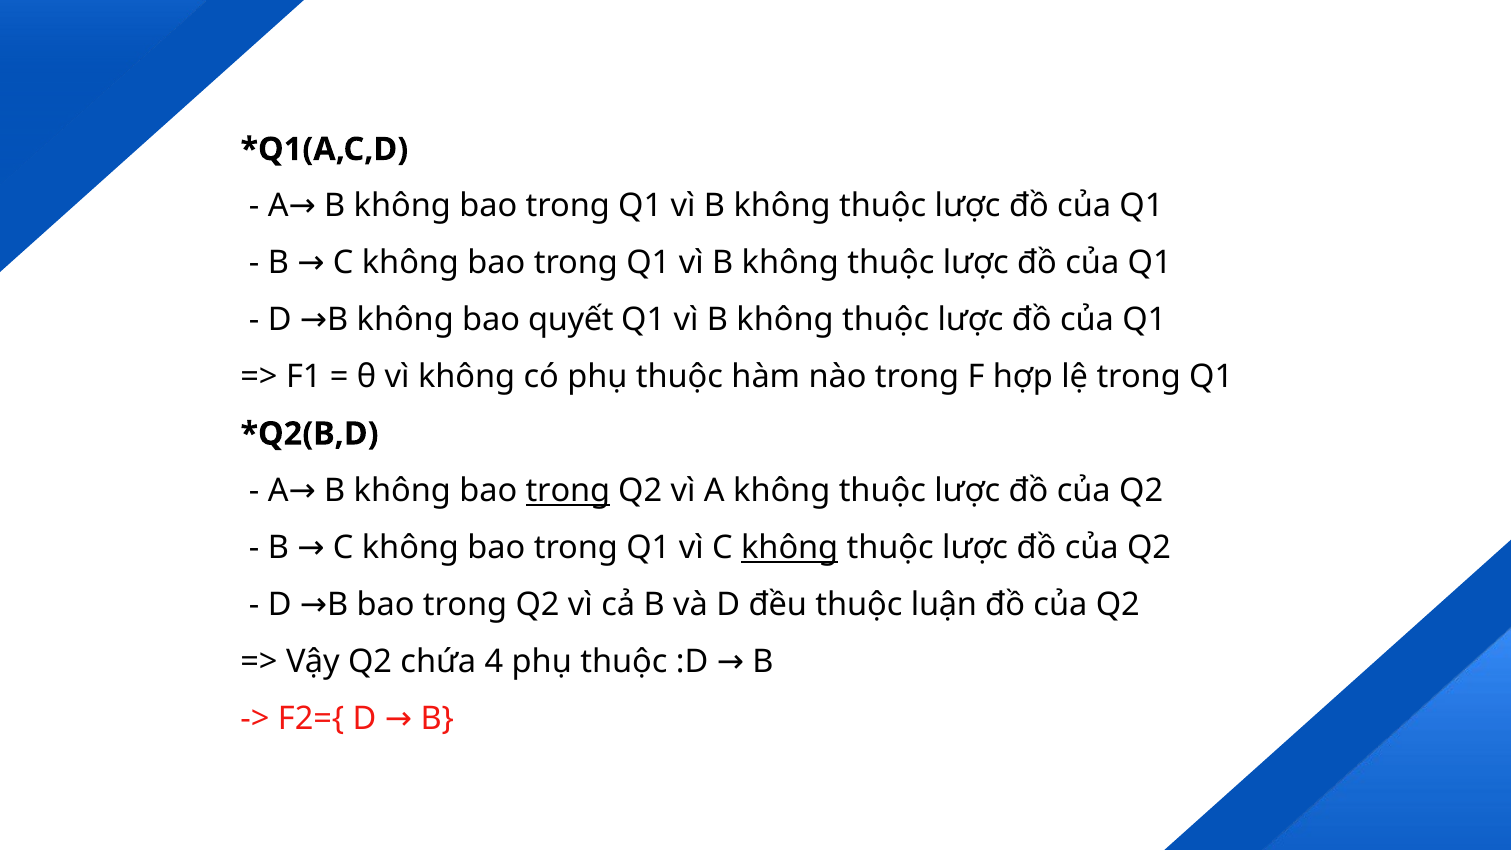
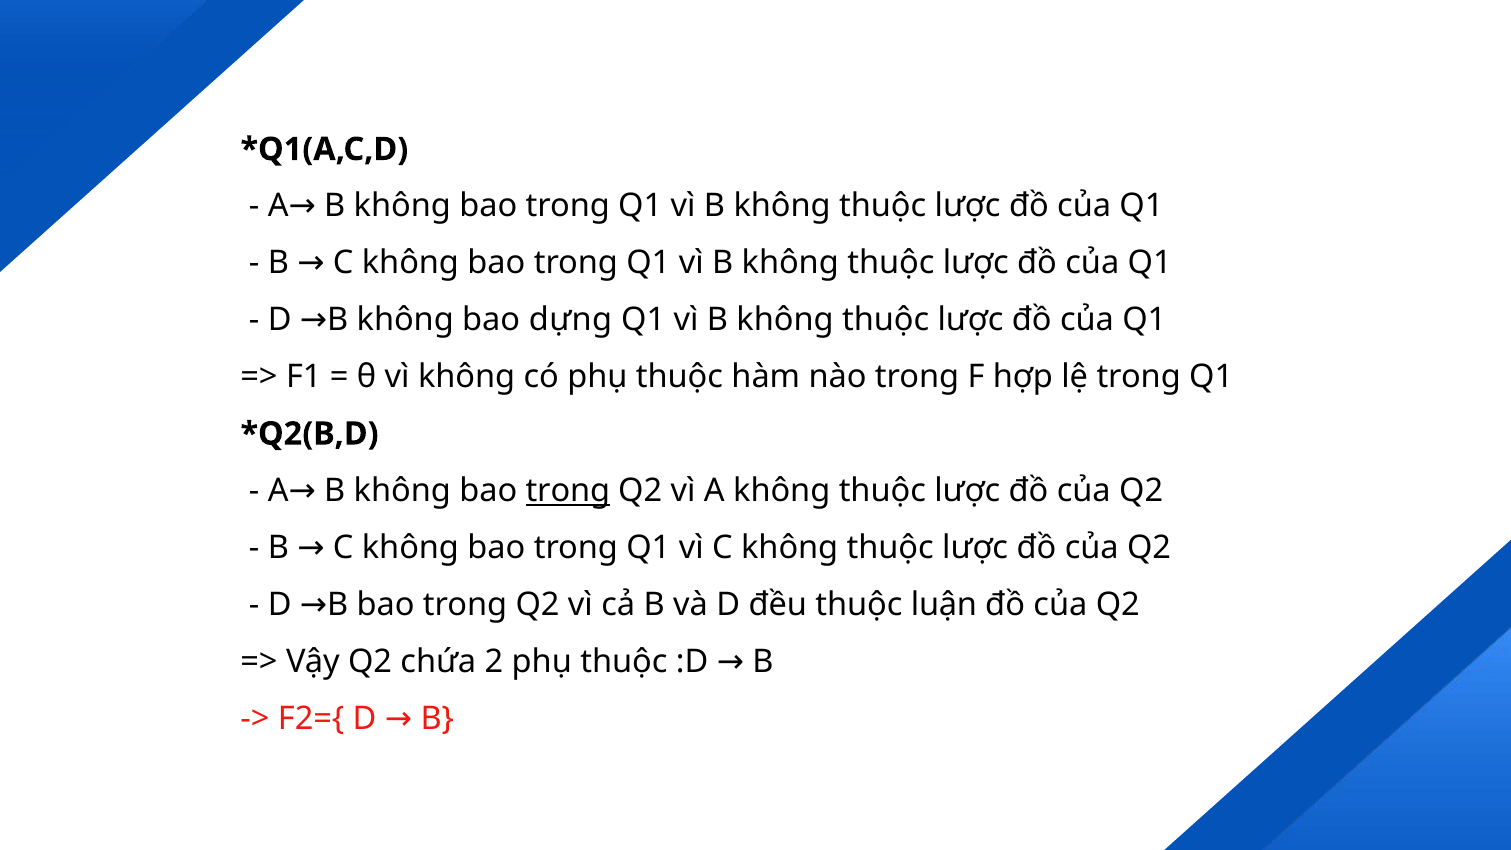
quyết: quyết -> dựng (571, 320)
không underline: present -> none (790, 548)
4: 4 -> 2 (494, 661)
